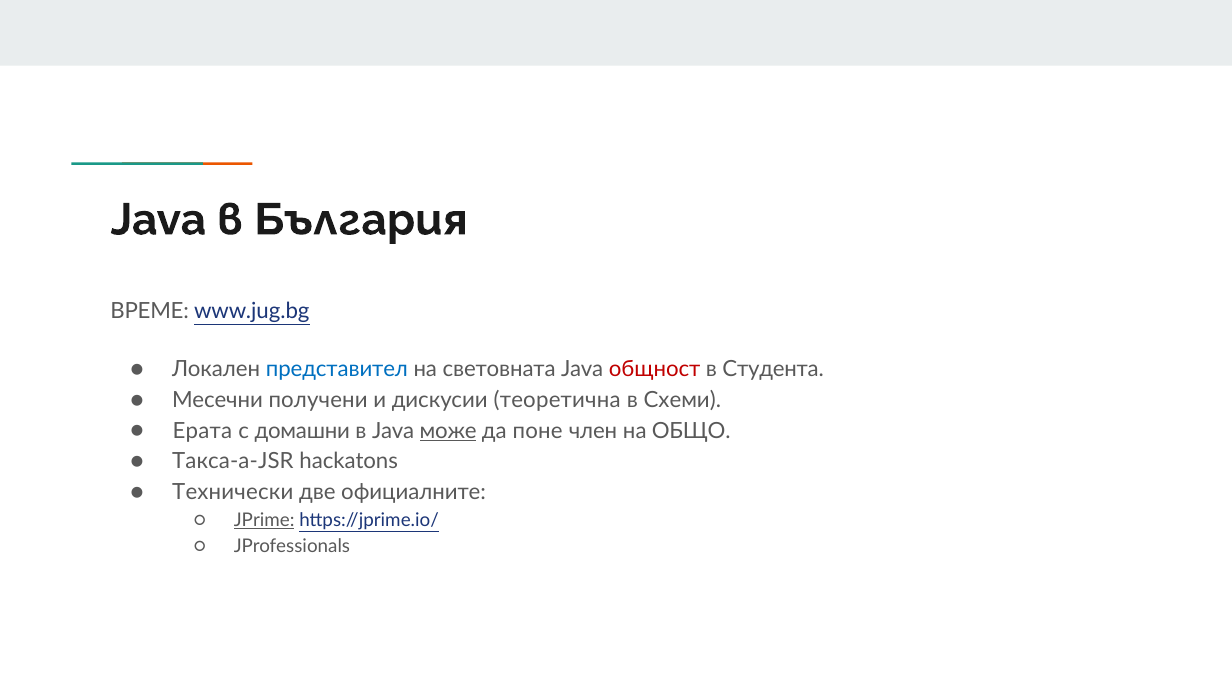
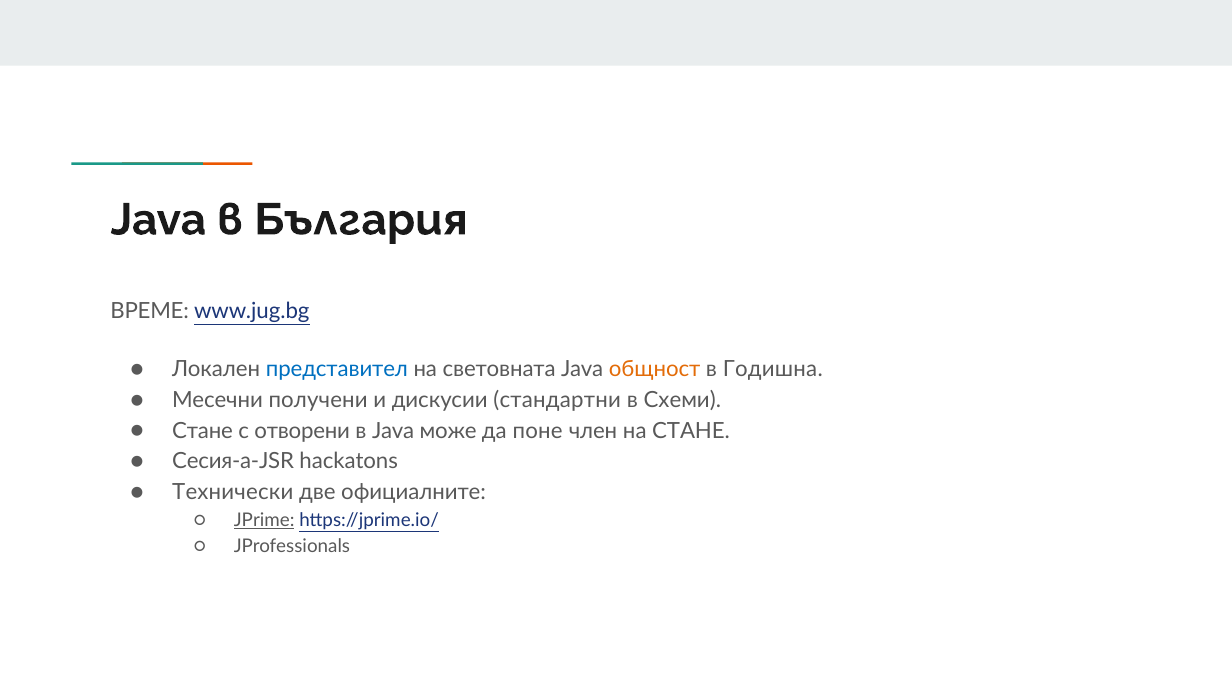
общност colour: red -> orange (655, 369)
Студента: Студента -> Годишна (773, 369)
теоретична: теоретична -> стандартни (557, 400)
Ерата: Ерата -> Стане (203, 431)
домашни: домашни -> отворени (302, 431)
може underline: present -> none (448, 431)
на ОБЩО: ОБЩО -> СТАНЕ (691, 431)
Такса-a-JSR: Такса-a-JSR -> Сесия-a-JSR (233, 461)
